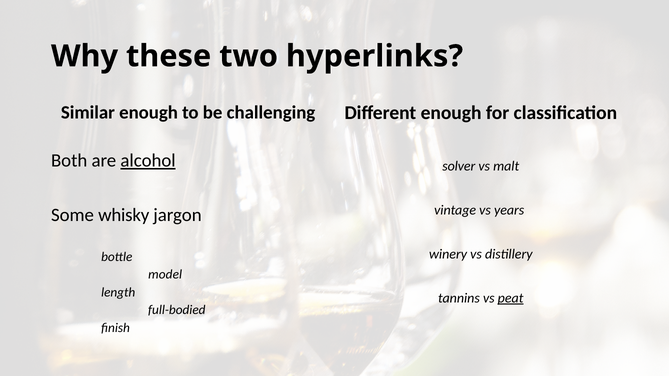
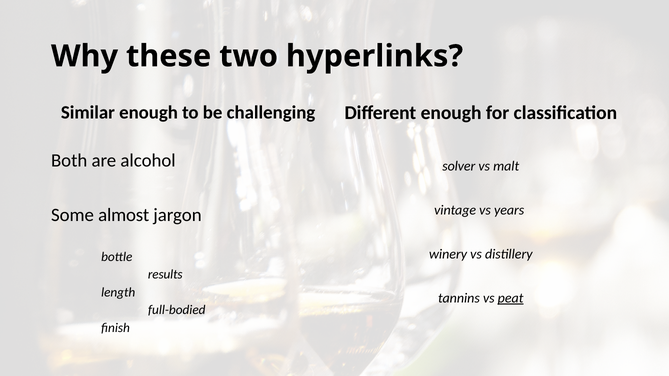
alcohol underline: present -> none (148, 161)
whisky: whisky -> almost (124, 215)
model: model -> results (165, 275)
